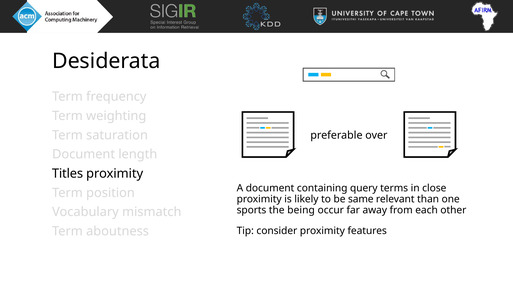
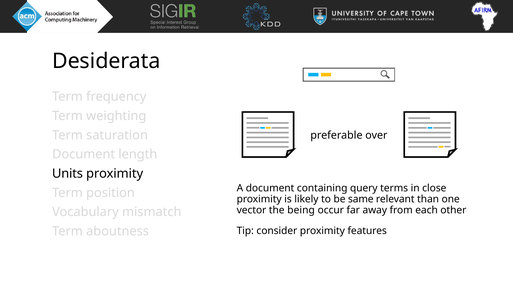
Titles: Titles -> Units (68, 173)
sports: sports -> vector (252, 210)
